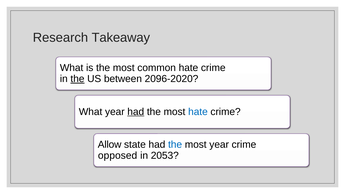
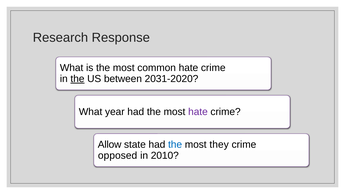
Takeaway: Takeaway -> Response (121, 37)
2096-2020: 2096-2020 -> 2031-2020 (171, 79)
had underline: present -> none (136, 112)
hate colour: blue -> purple (198, 112)
most year: year -> they (219, 145)
2053: 2053 -> 2010 (165, 156)
